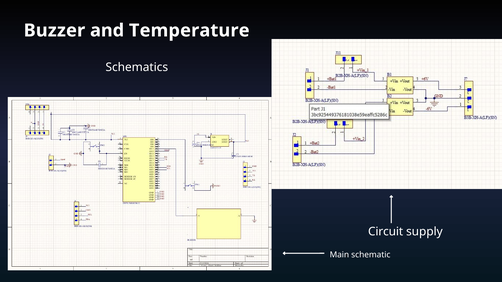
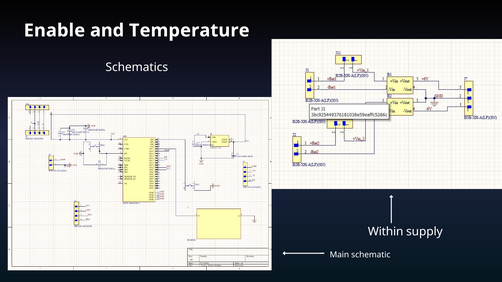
Buzzer: Buzzer -> Enable (54, 31)
Circuit: Circuit -> Within (386, 232)
